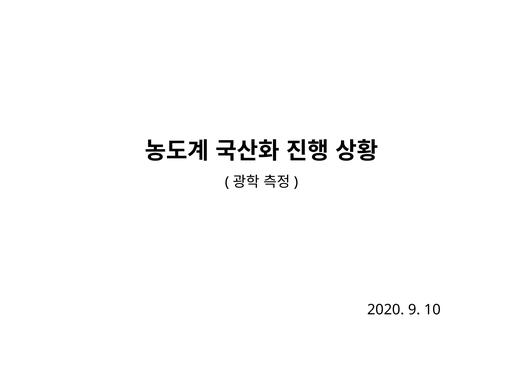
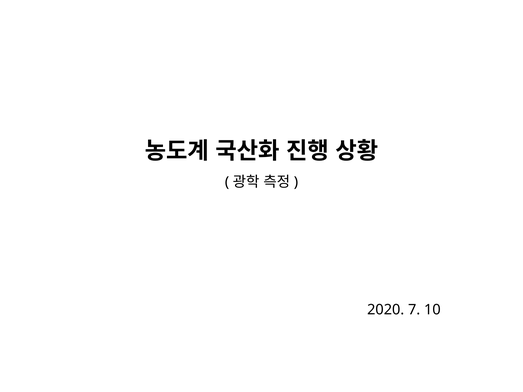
9: 9 -> 7 (414, 310)
